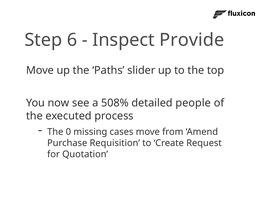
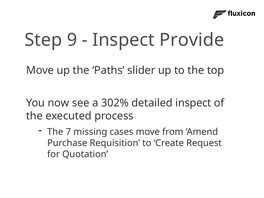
6: 6 -> 9 (72, 40)
508%: 508% -> 302% (115, 103)
detailed people: people -> inspect (193, 103)
0: 0 -> 7 (68, 132)
